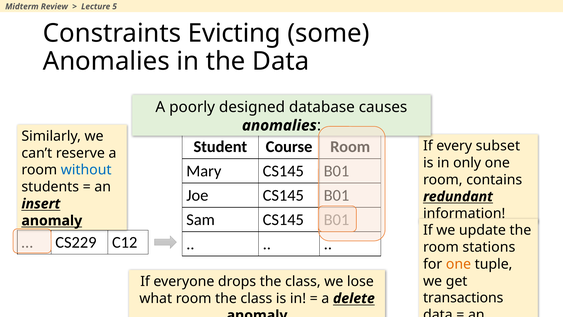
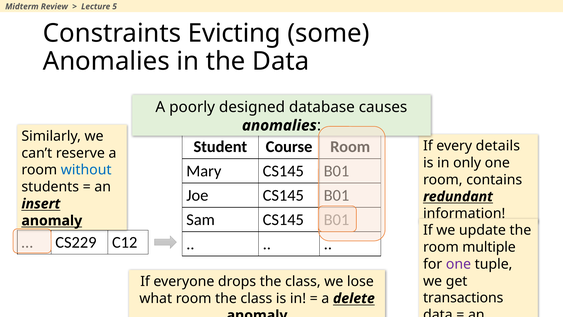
subset: subset -> details (498, 146)
stations: stations -> multiple (489, 247)
one colour: orange -> purple (458, 264)
